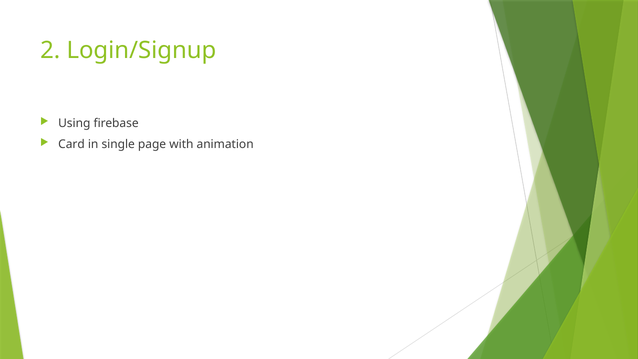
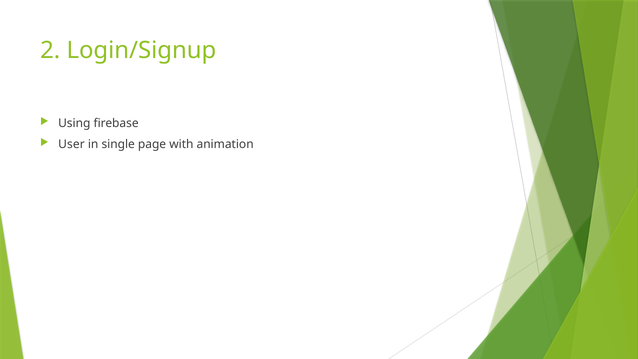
Card: Card -> User (71, 144)
